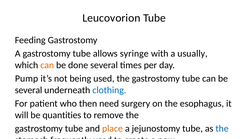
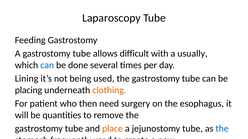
Leucovorion: Leucovorion -> Laparoscopy (111, 18)
syringe: syringe -> difficult (134, 54)
can colour: orange -> blue (47, 65)
Pump: Pump -> Lining (27, 79)
several: several -> placing (29, 90)
clothing colour: blue -> orange (109, 90)
